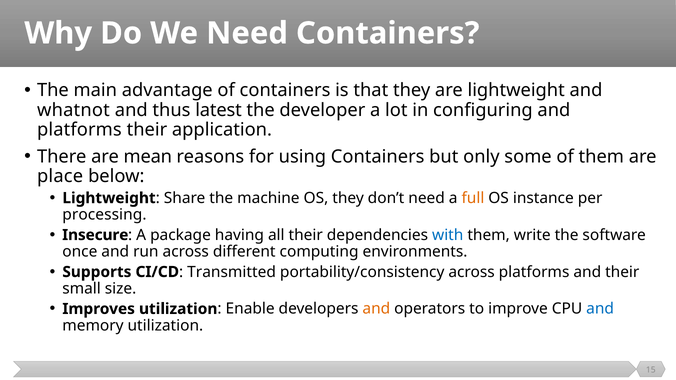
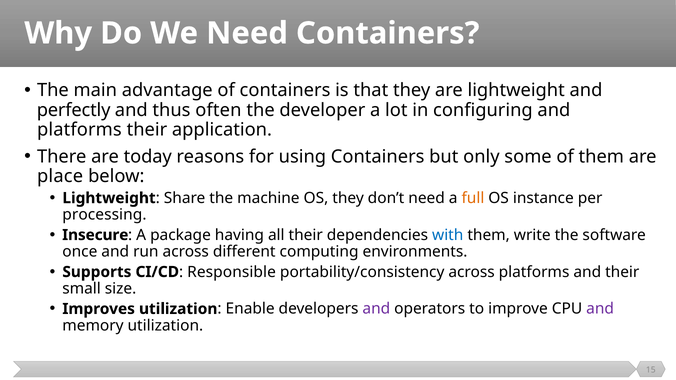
whatnot: whatnot -> perfectly (74, 110)
latest: latest -> often (218, 110)
mean: mean -> today (148, 157)
Transmitted: Transmitted -> Responsible (232, 272)
and colour: orange -> purple (376, 309)
and colour: blue -> purple (600, 309)
